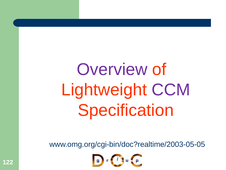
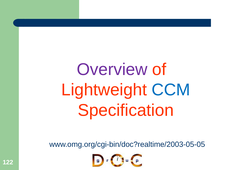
CCM colour: purple -> blue (171, 90)
